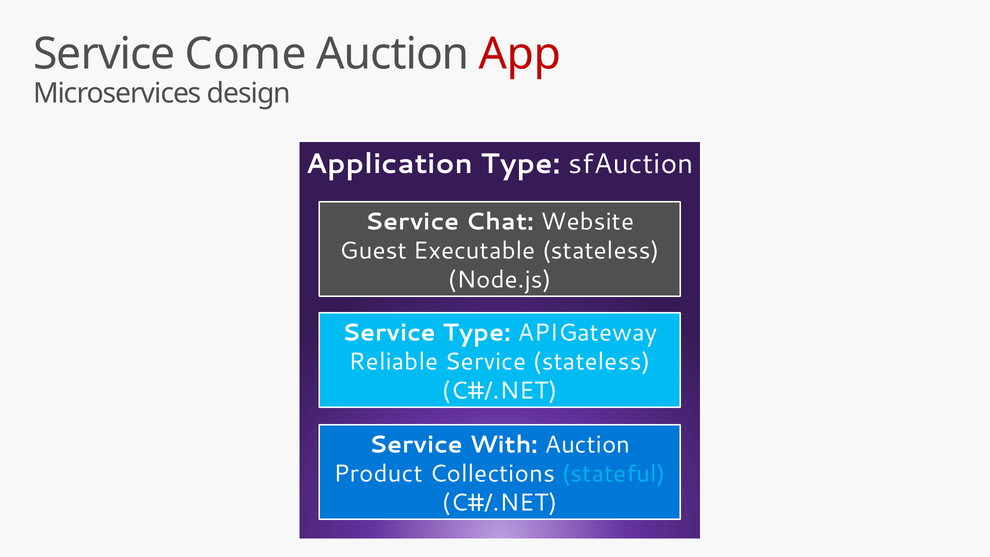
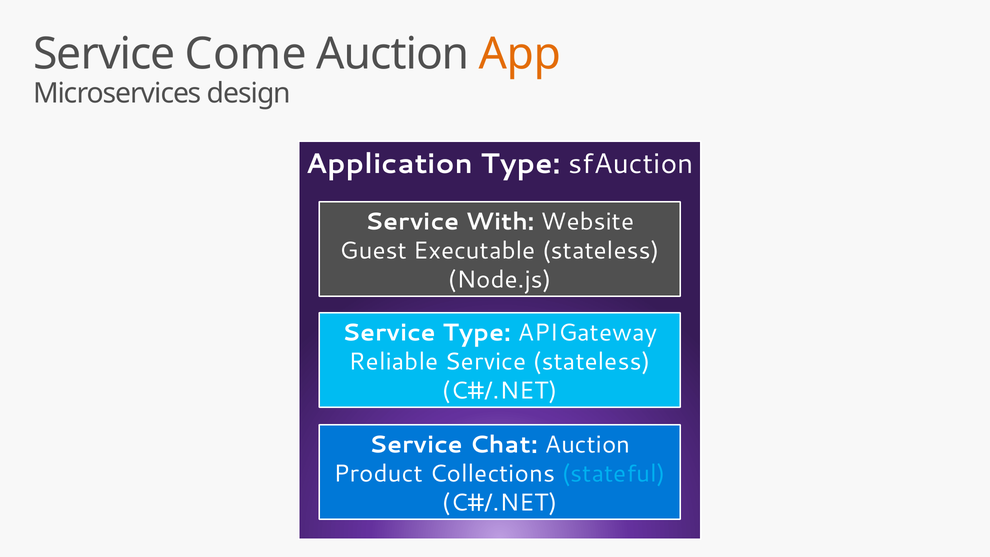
App colour: red -> orange (520, 54)
Chat: Chat -> With (500, 222)
With: With -> Chat (504, 444)
